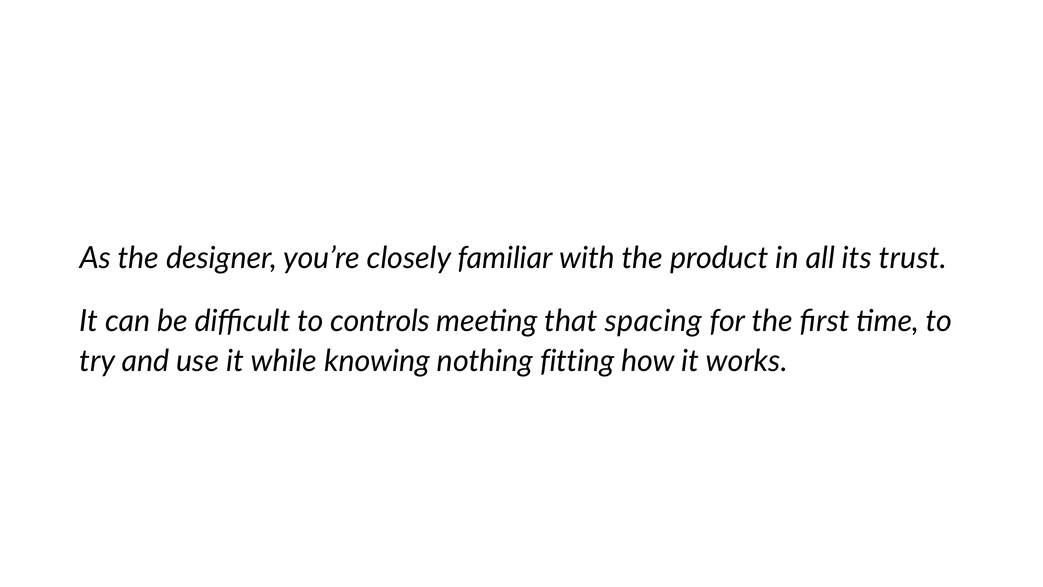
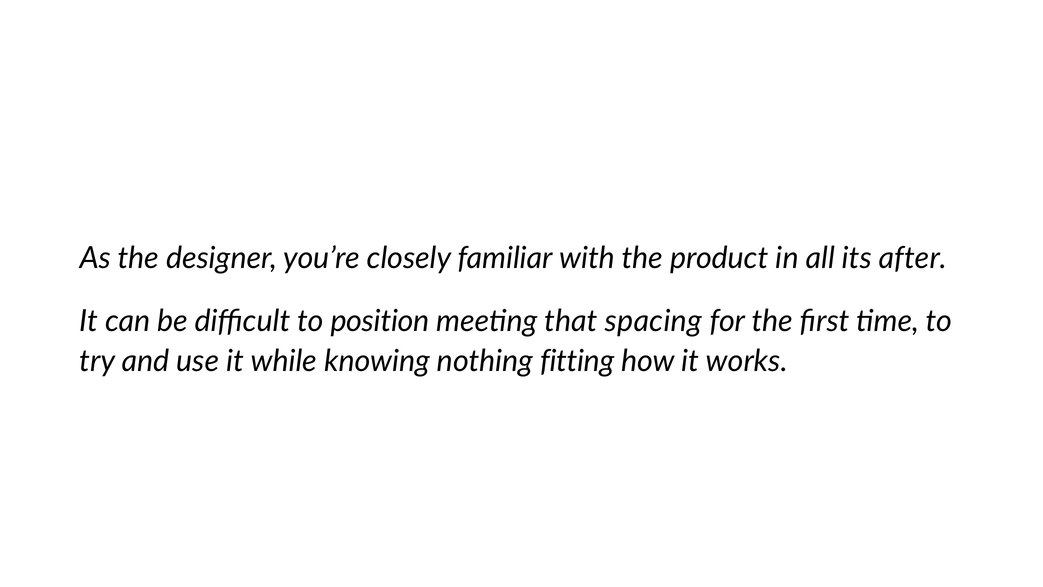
trust: trust -> after (913, 258)
controls: controls -> position (380, 321)
